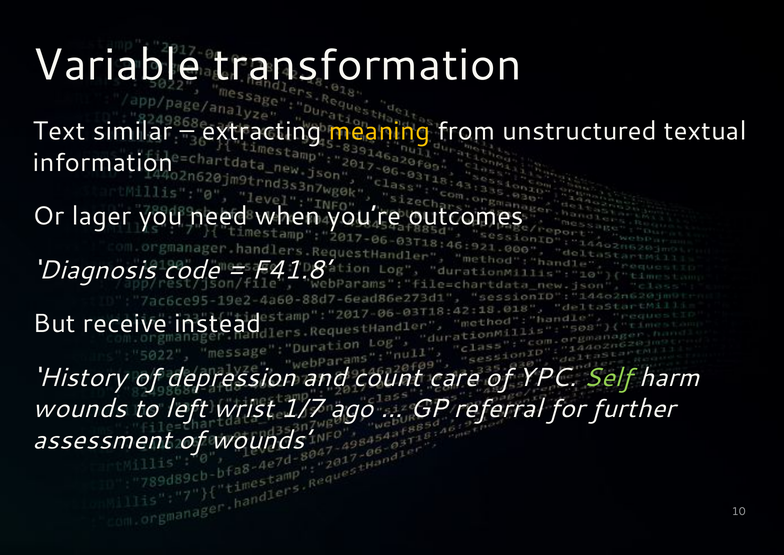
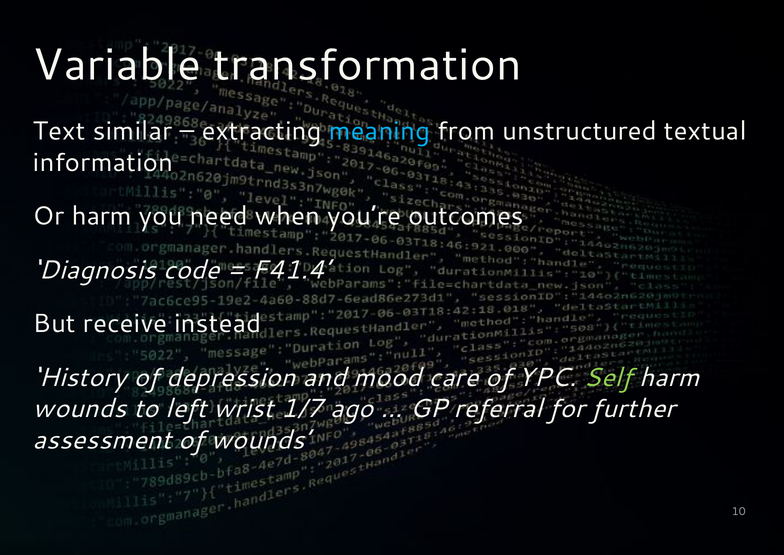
meaning colour: yellow -> light blue (379, 131)
Or lager: lager -> harm (102, 216)
F41.8: F41.8 -> F41.4 (291, 270)
count: count -> mood (387, 377)
